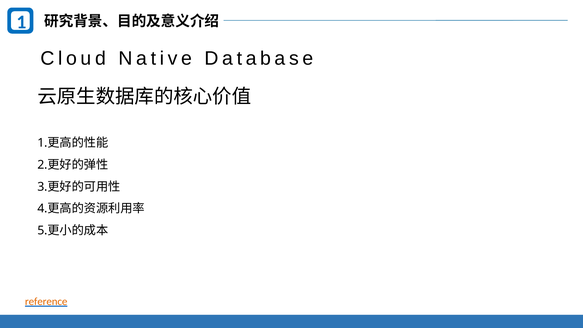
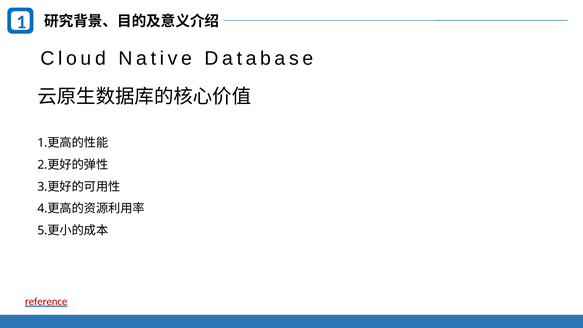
reference colour: orange -> red (46, 301)
